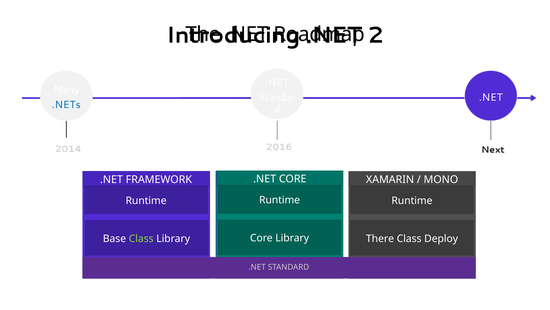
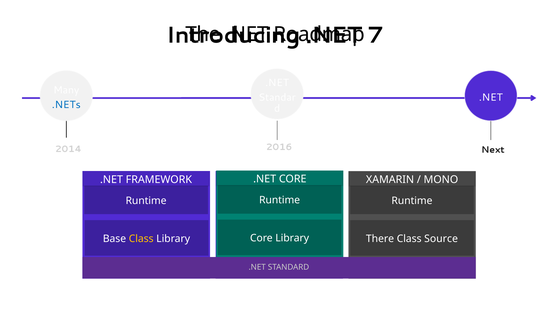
2: 2 -> 7 (376, 35)
Class colour: light green -> yellow (141, 238)
Deploy: Deploy -> Source (441, 238)
